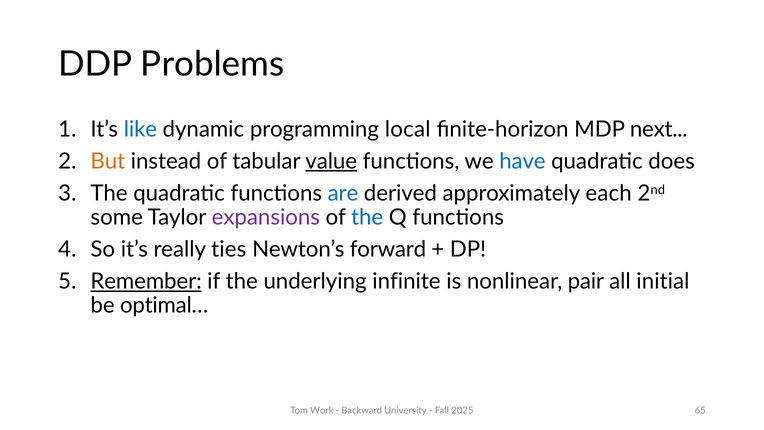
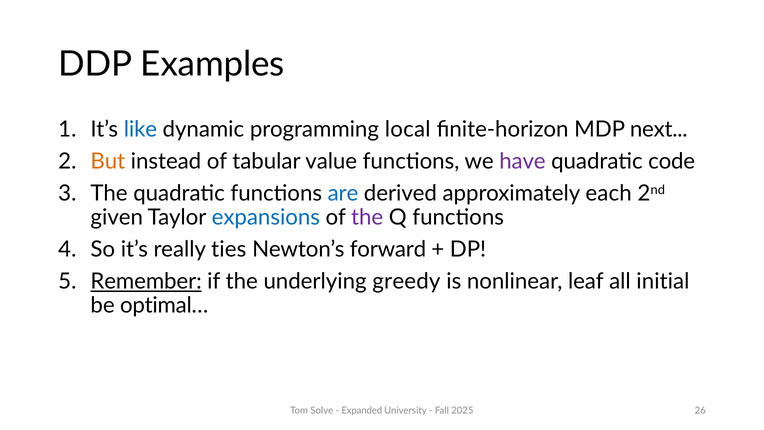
Problems: Problems -> Examples (213, 64)
value underline: present -> none (331, 161)
have colour: blue -> purple (522, 161)
does: does -> code (672, 161)
some: some -> given (117, 217)
expansions colour: purple -> blue (266, 217)
the colour: blue -> purple (367, 217)
infinite: infinite -> greedy (406, 281)
pair: pair -> leaf (586, 281)
Work: Work -> Solve (322, 410)
Backward: Backward -> Expanded (362, 410)
65: 65 -> 26 (700, 410)
